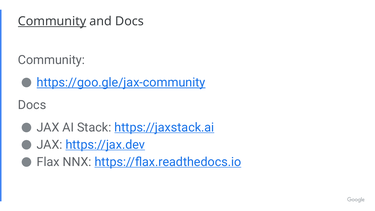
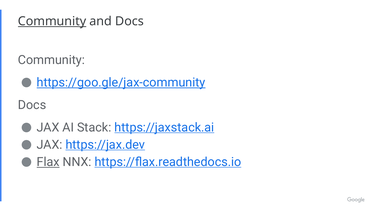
Flax underline: none -> present (48, 162)
